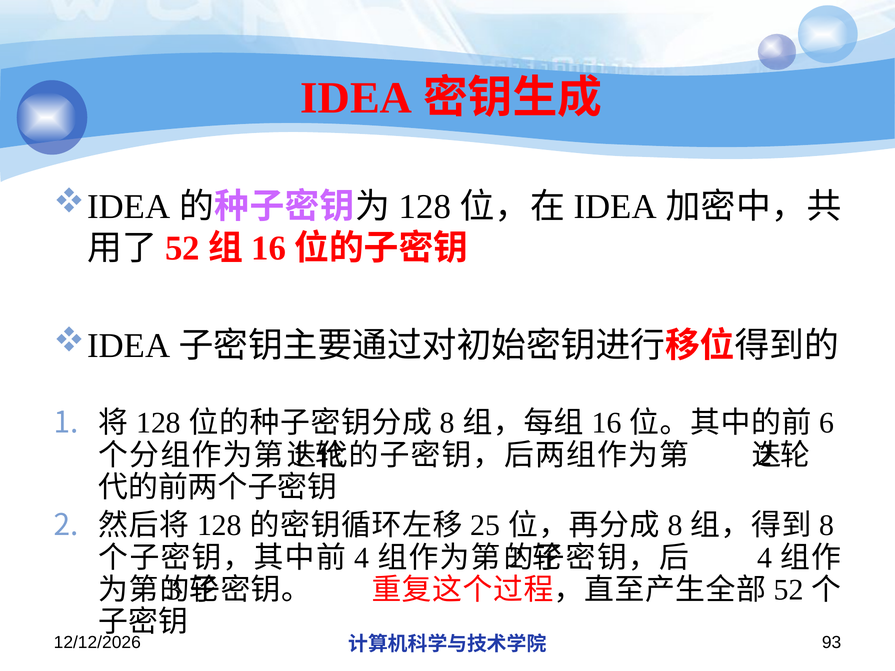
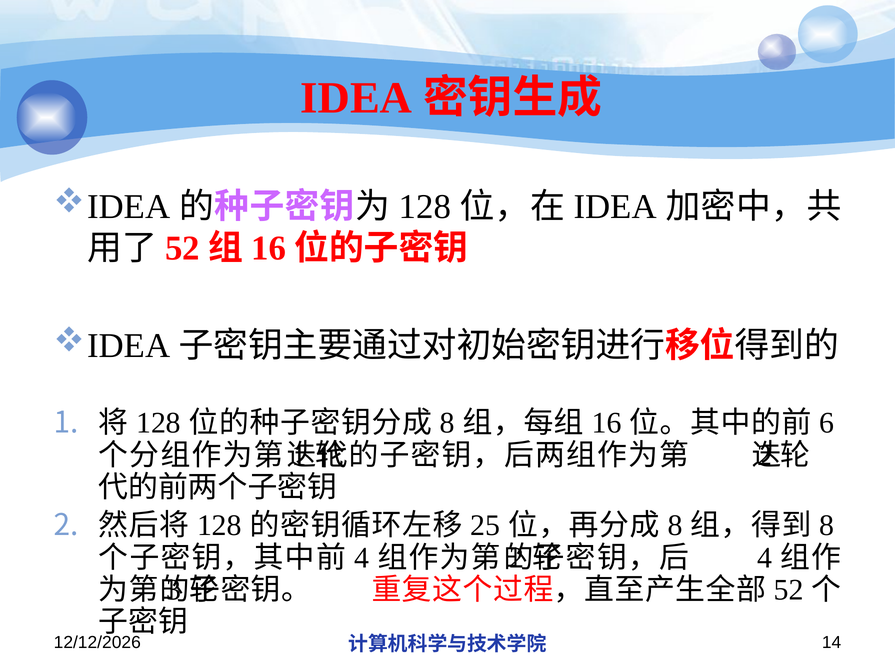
93: 93 -> 14 (832, 643)
